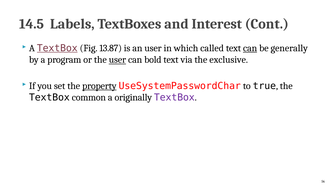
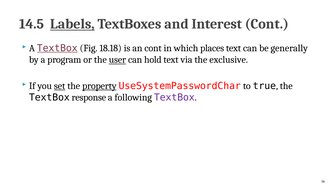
Labels underline: none -> present (72, 24)
13.87: 13.87 -> 18.18 (111, 48)
an user: user -> cont (153, 48)
called: called -> places (212, 48)
can underline: present -> none (250, 48)
bold: bold -> hold (153, 60)
set underline: none -> present (60, 86)
common: common -> response (89, 97)
originally: originally -> following (133, 97)
